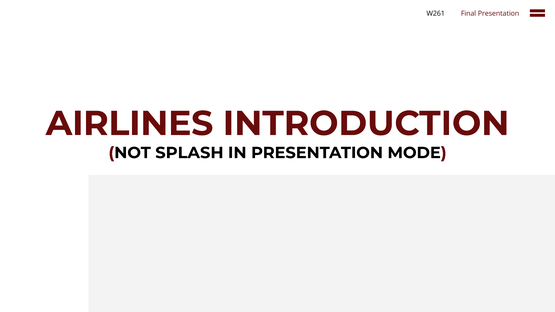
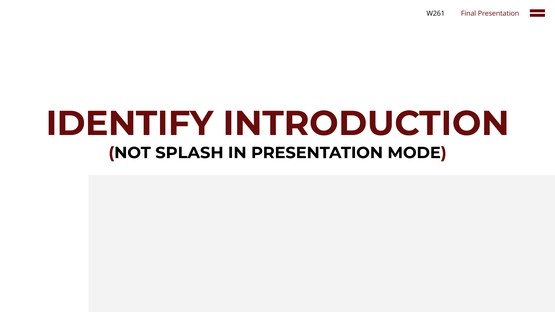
AIRLINES: AIRLINES -> IDENTIFY (130, 124)
